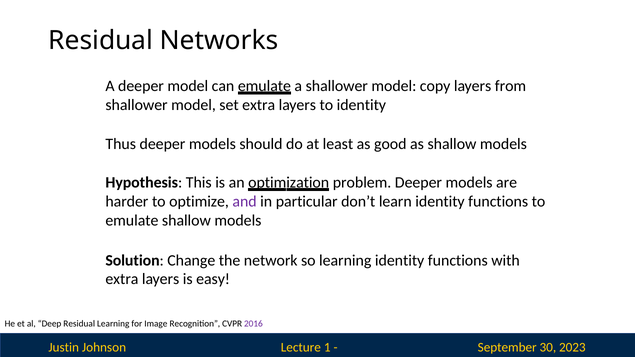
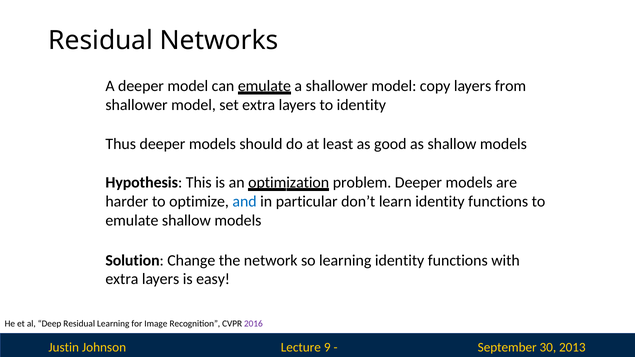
and colour: purple -> blue (245, 202)
1: 1 -> 9 (327, 348)
2023: 2023 -> 2013 (572, 347)
